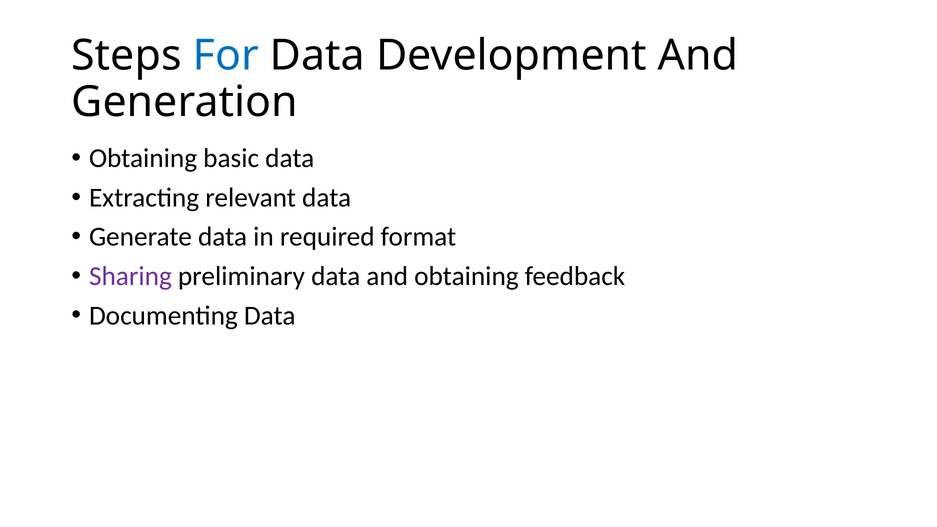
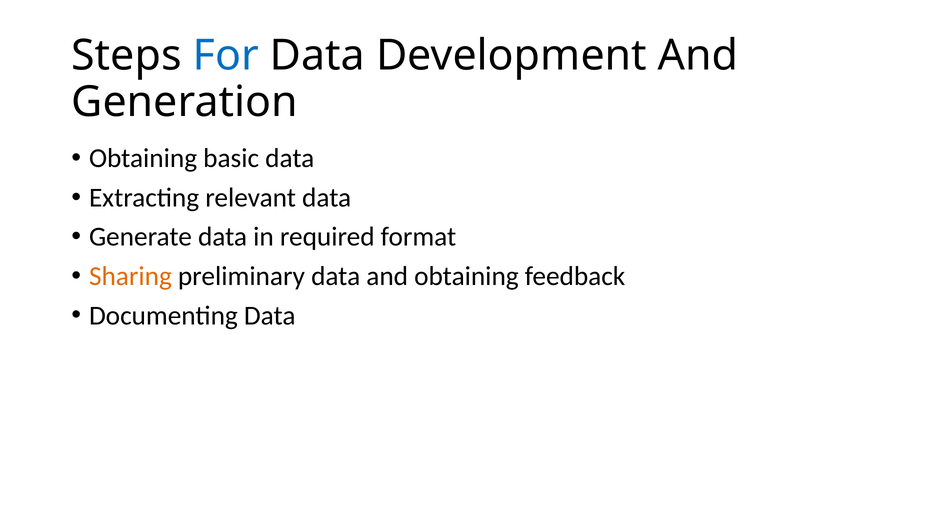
Sharing colour: purple -> orange (130, 276)
